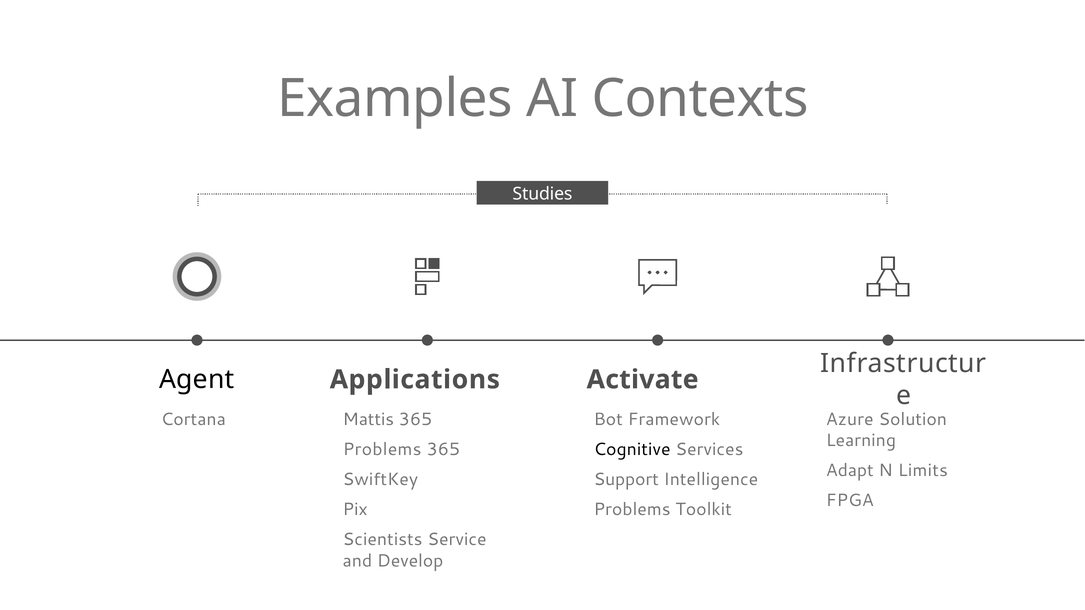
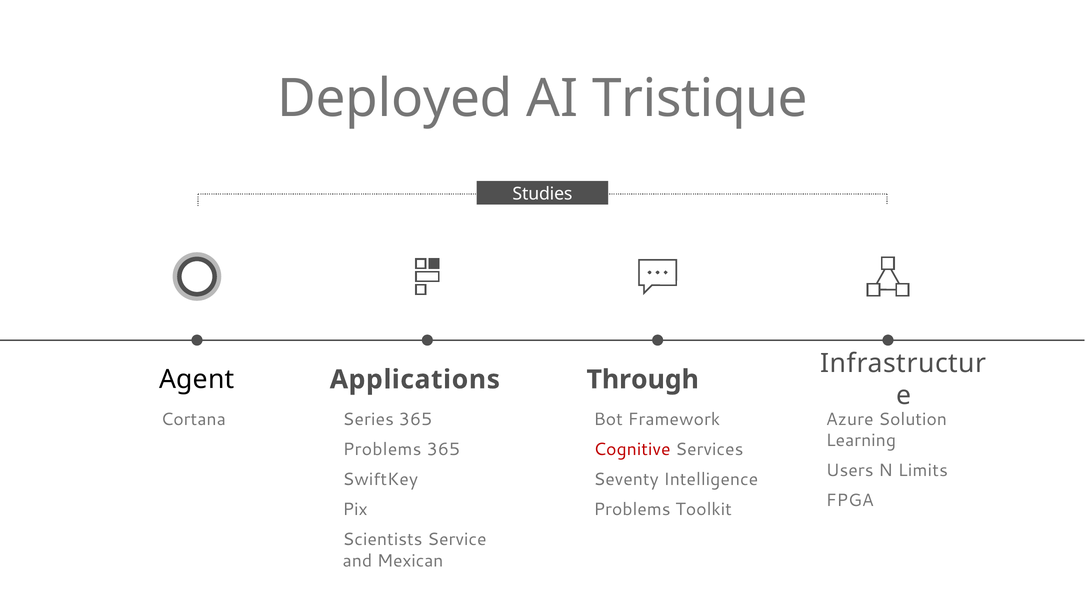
Examples: Examples -> Deployed (395, 99)
Contexts: Contexts -> Tristique (700, 99)
Activate: Activate -> Through (643, 380)
Mattis: Mattis -> Series (368, 419)
Cognitive colour: black -> red (632, 449)
Adapt: Adapt -> Users (850, 471)
Support: Support -> Seventy (626, 480)
Develop: Develop -> Mexican (410, 561)
